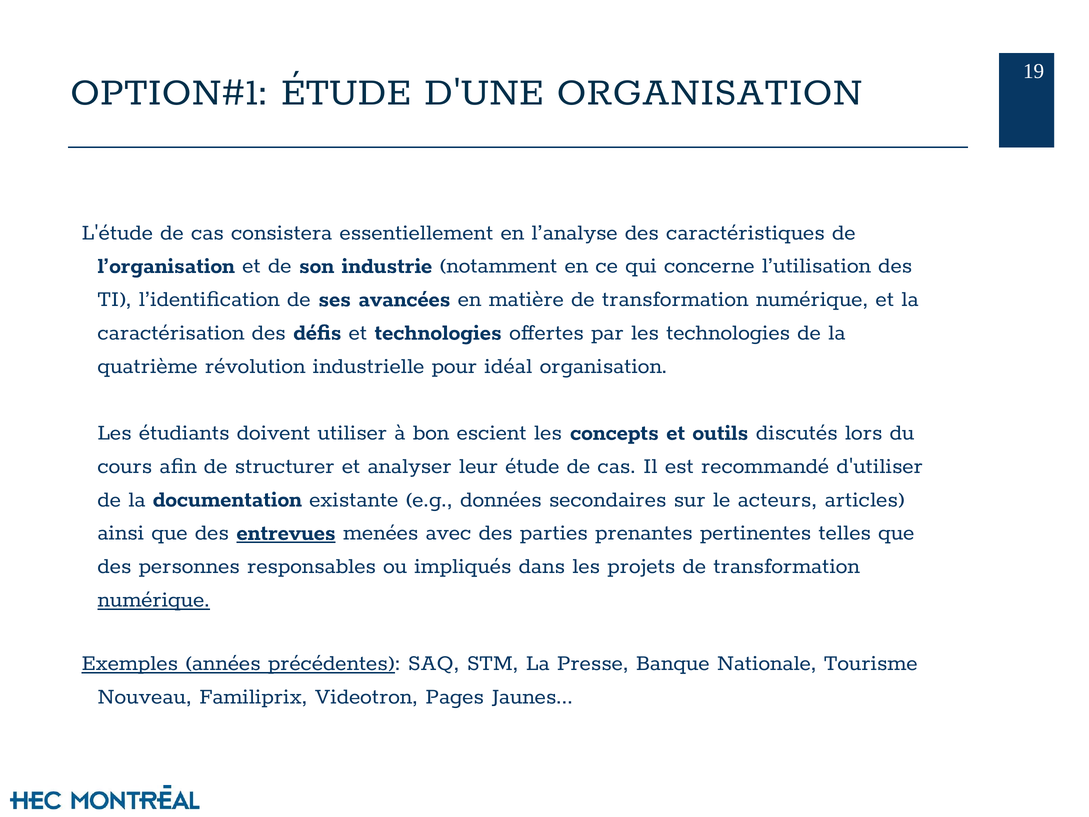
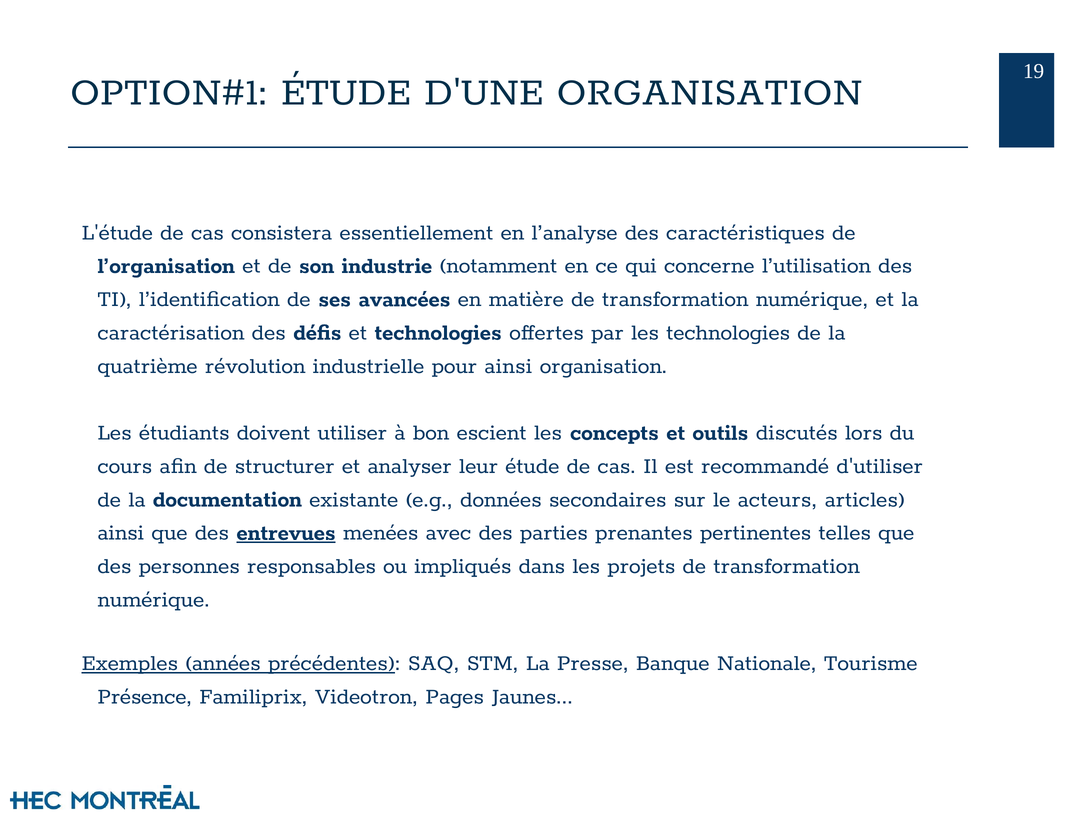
pour idéal: idéal -> ainsi (508, 365)
numérique underline: present -> none (154, 598)
Nouveau: Nouveau -> Présence (145, 695)
